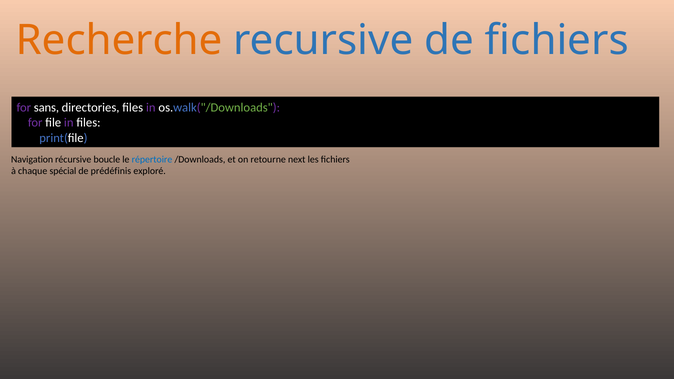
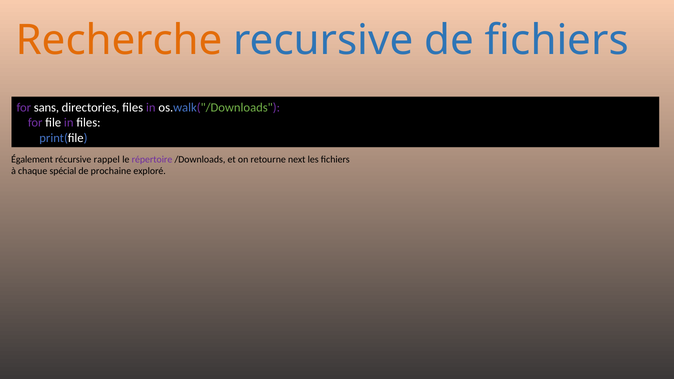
Navigation: Navigation -> Également (32, 159)
boucle: boucle -> rappel (107, 159)
répertoire colour: blue -> purple (152, 159)
prédéfinis: prédéfinis -> prochaine (111, 171)
